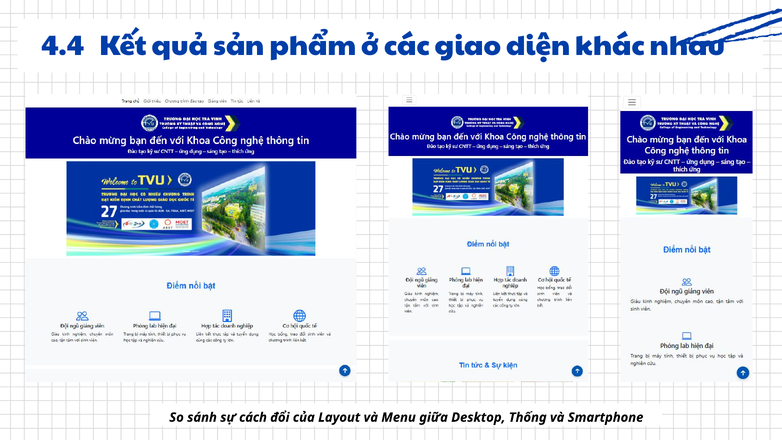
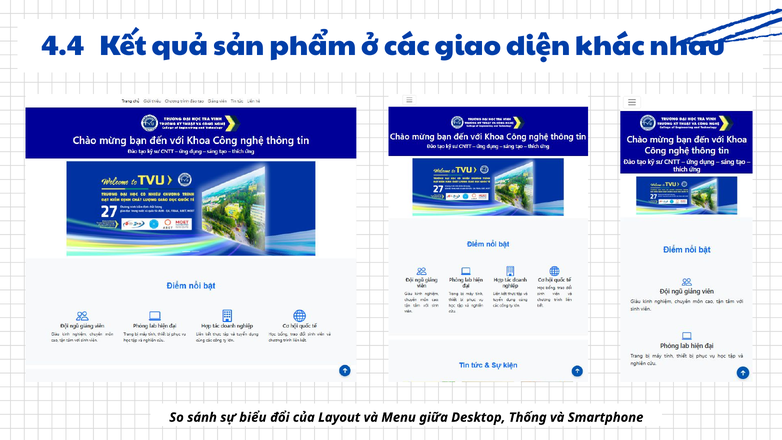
cách: cách -> biểu (253, 417)
